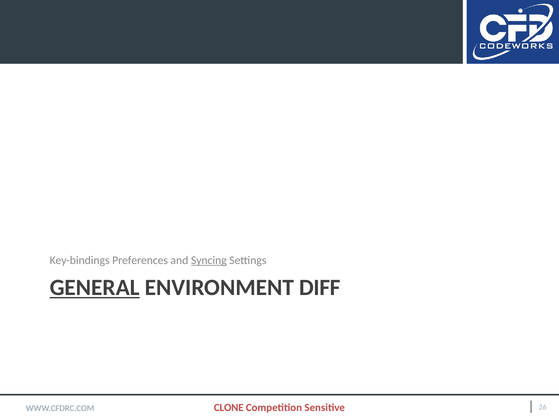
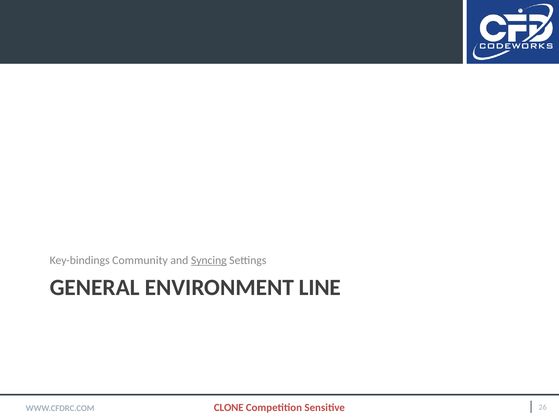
Preferences: Preferences -> Community (140, 260)
GENERAL underline: present -> none (95, 288)
DIFF: DIFF -> LINE (320, 288)
